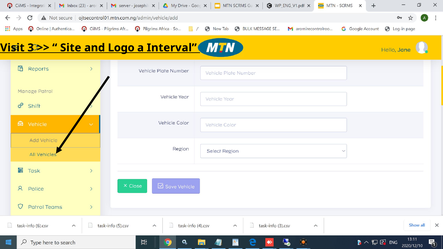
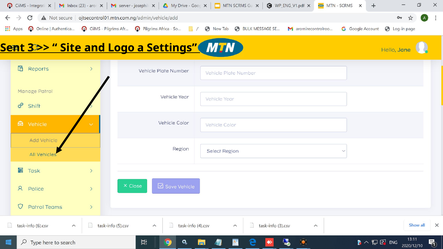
Visit: Visit -> Sent (12, 48)
Interval: Interval -> Settings (172, 48)
